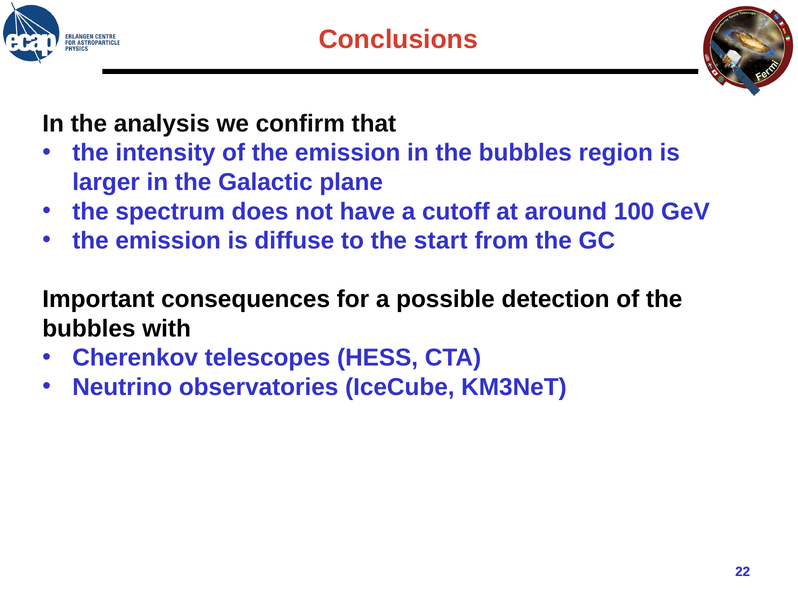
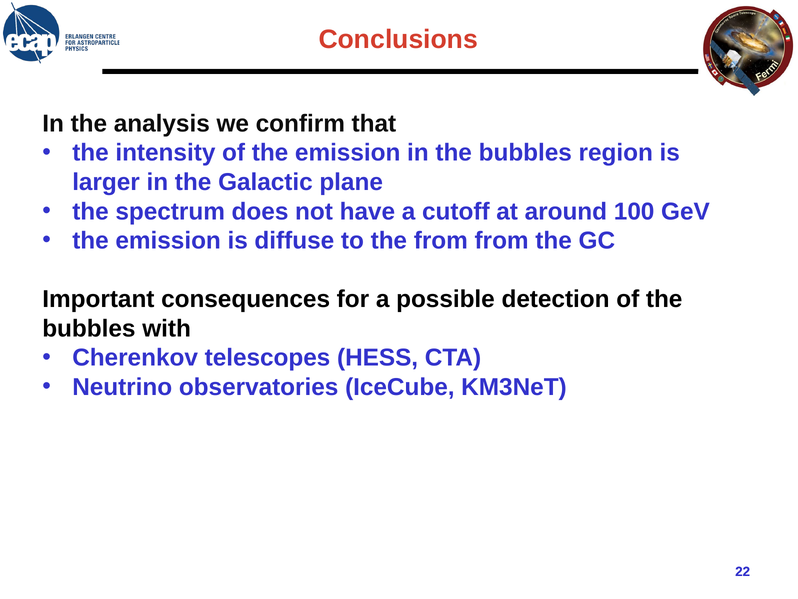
the start: start -> from (441, 241)
